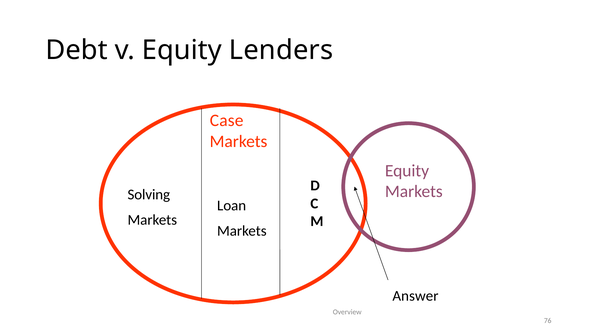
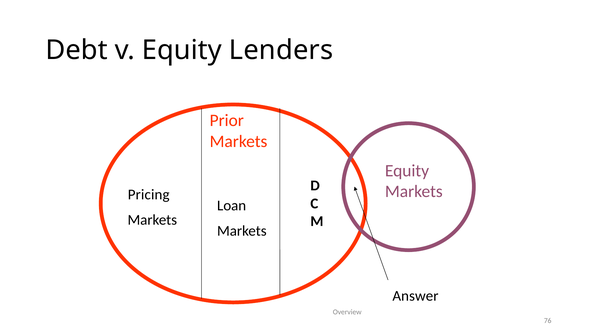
Case: Case -> Prior (227, 121)
Solving: Solving -> Pricing (149, 194)
